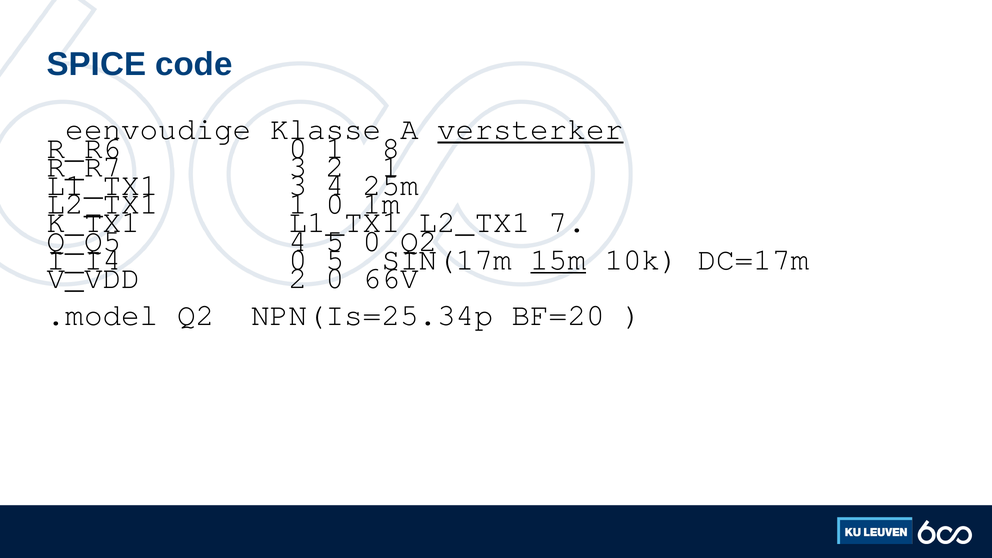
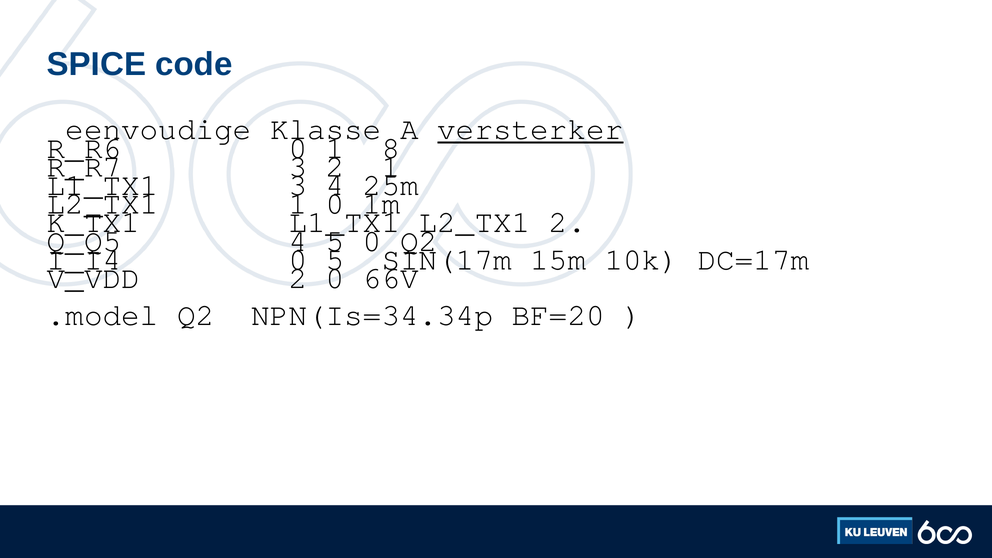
L2_TX1 7: 7 -> 2 (568, 222)
15m underline: present -> none (558, 259)
NPN(Is=25.34p: NPN(Is=25.34p -> NPN(Is=34.34p (372, 315)
